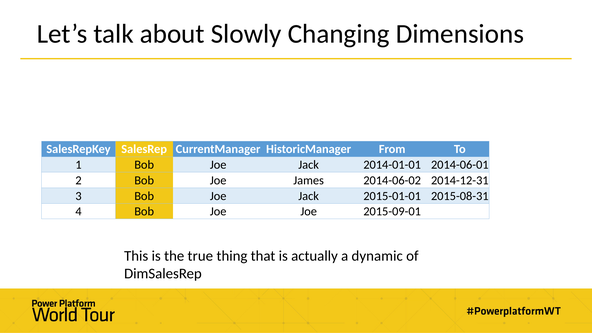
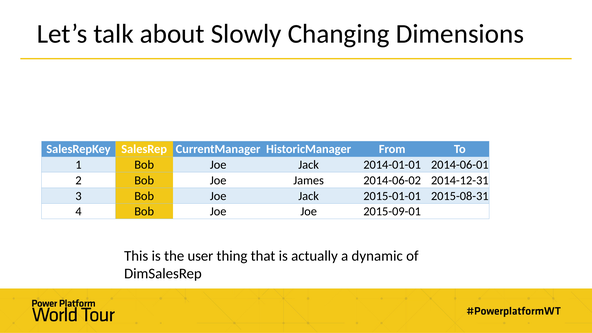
true: true -> user (200, 256)
